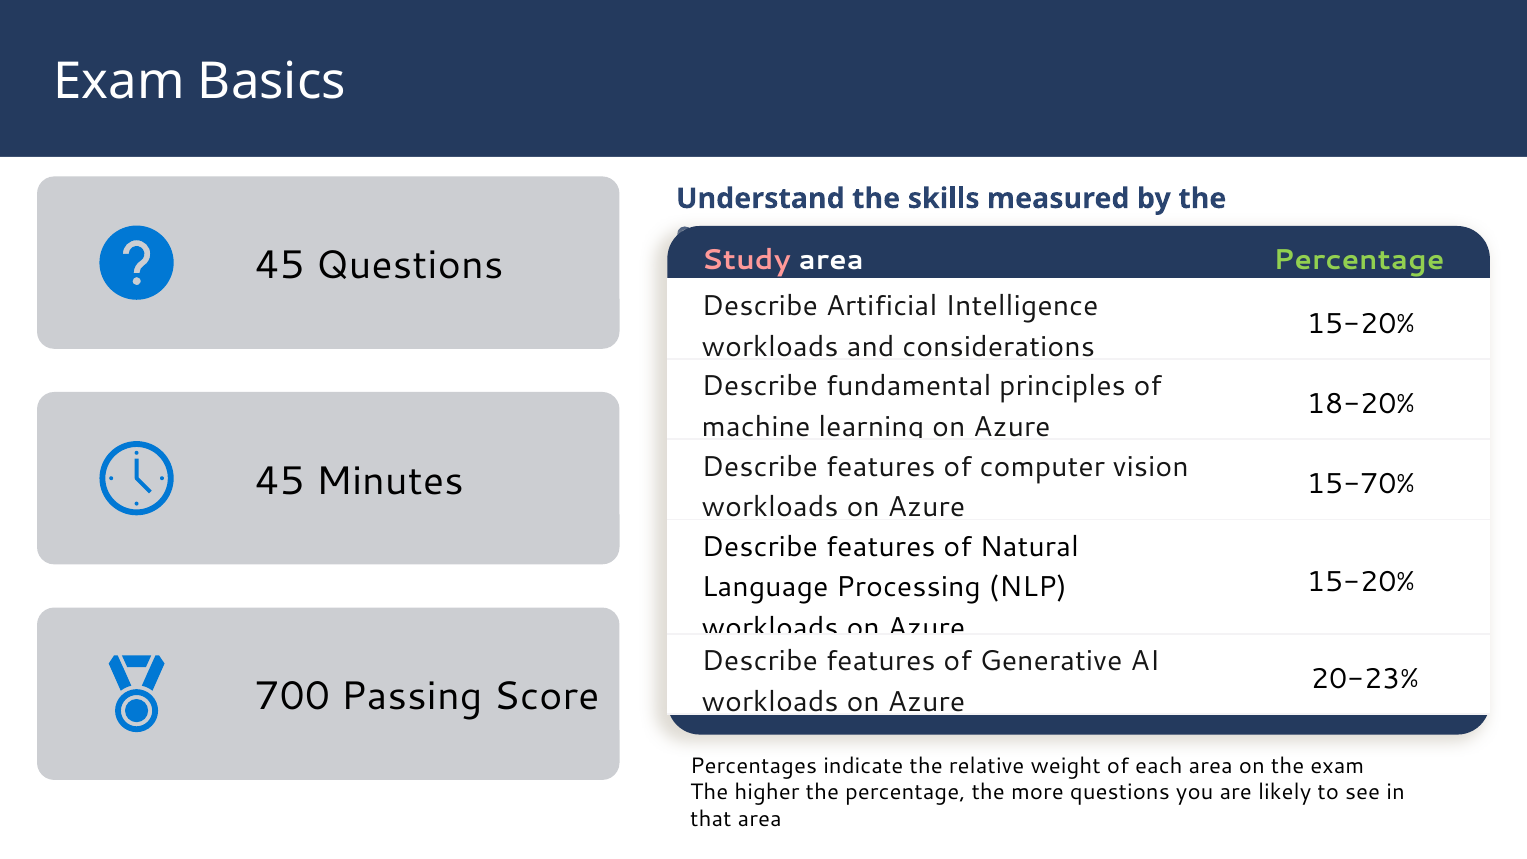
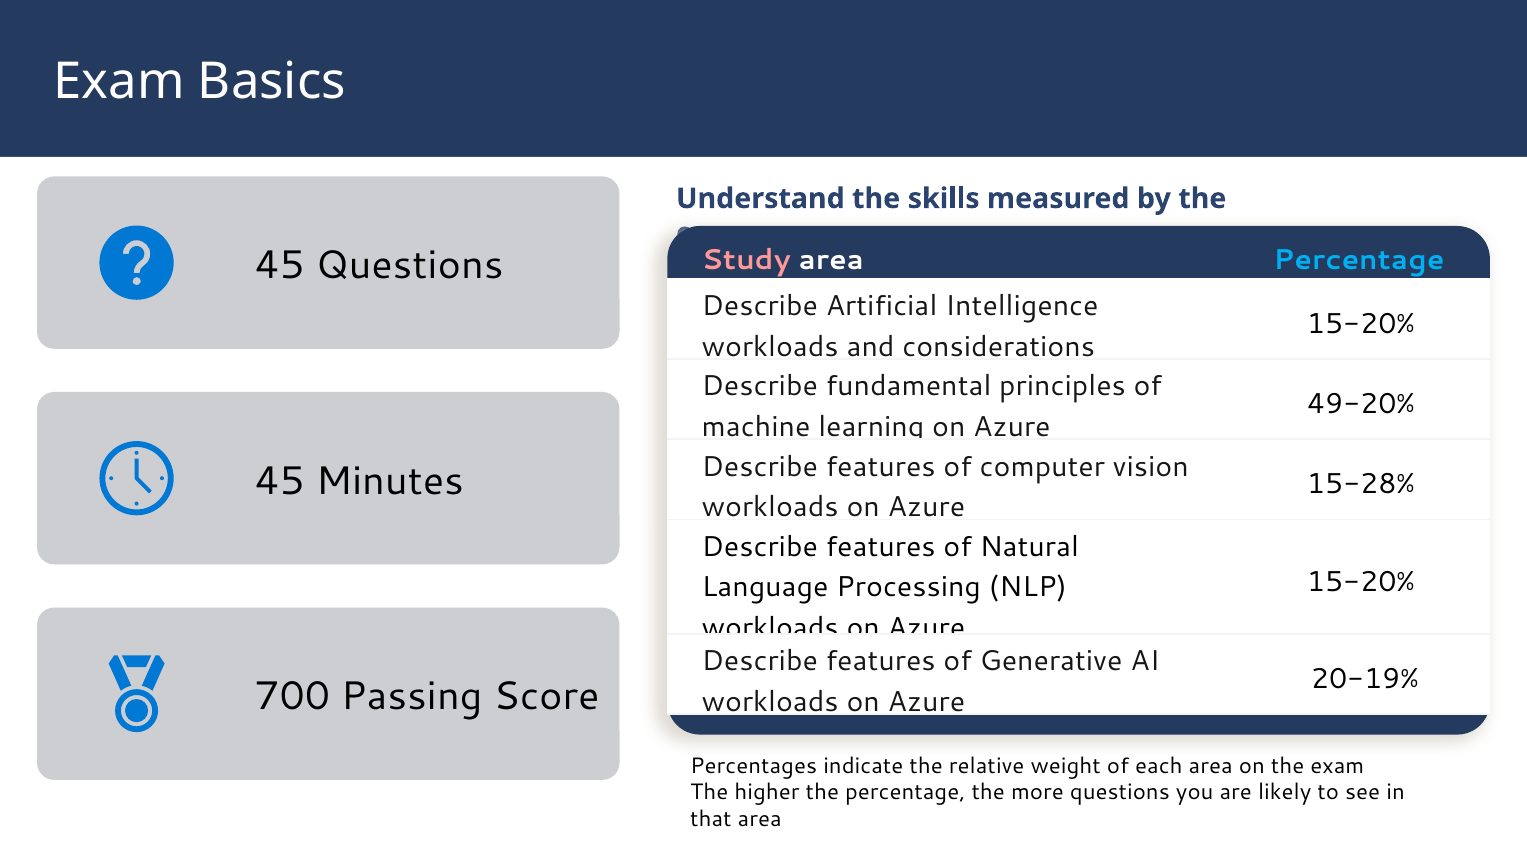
Percentage colour: light green -> light blue (1359, 260)
18-20%: 18-20% -> 49-20% (1361, 404)
15-70%: 15-70% -> 15-28% (1361, 484)
20-23%: 20-23% -> 20-19% (1365, 679)
